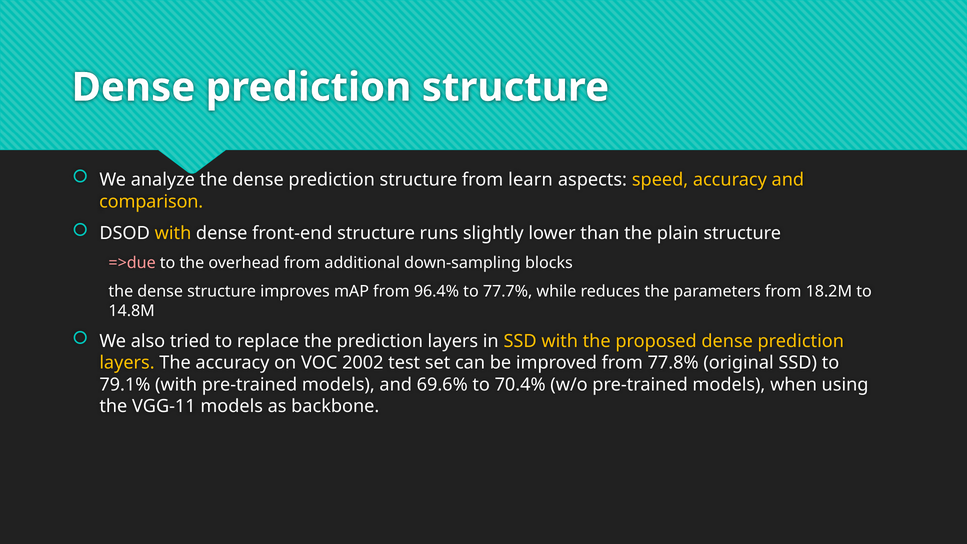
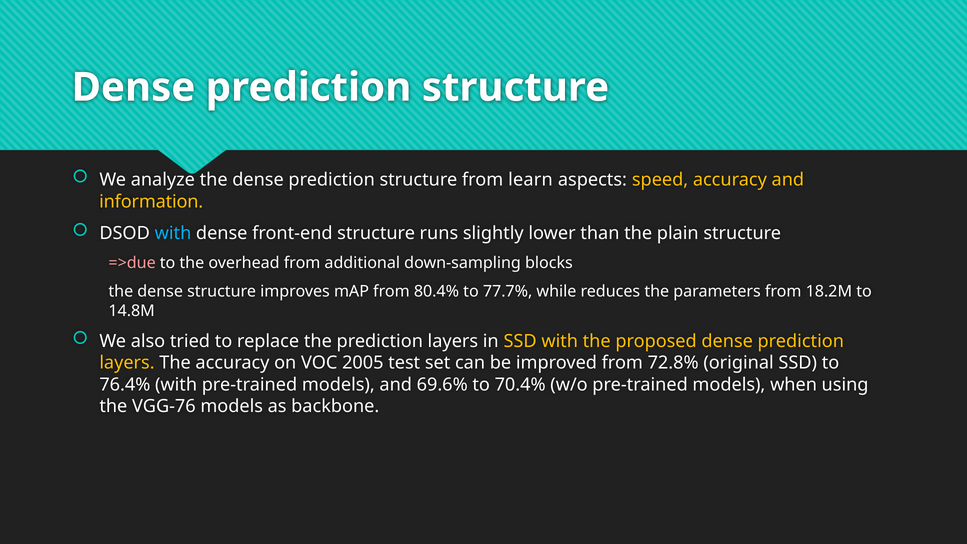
comparison: comparison -> information (151, 202)
with colour: yellow -> light blue (173, 233)
96.4%: 96.4% -> 80.4% (436, 291)
2002: 2002 -> 2005 (363, 363)
77.8%: 77.8% -> 72.8% (673, 363)
79.1%: 79.1% -> 76.4% (125, 385)
VGG-11: VGG-11 -> VGG-76 (164, 406)
